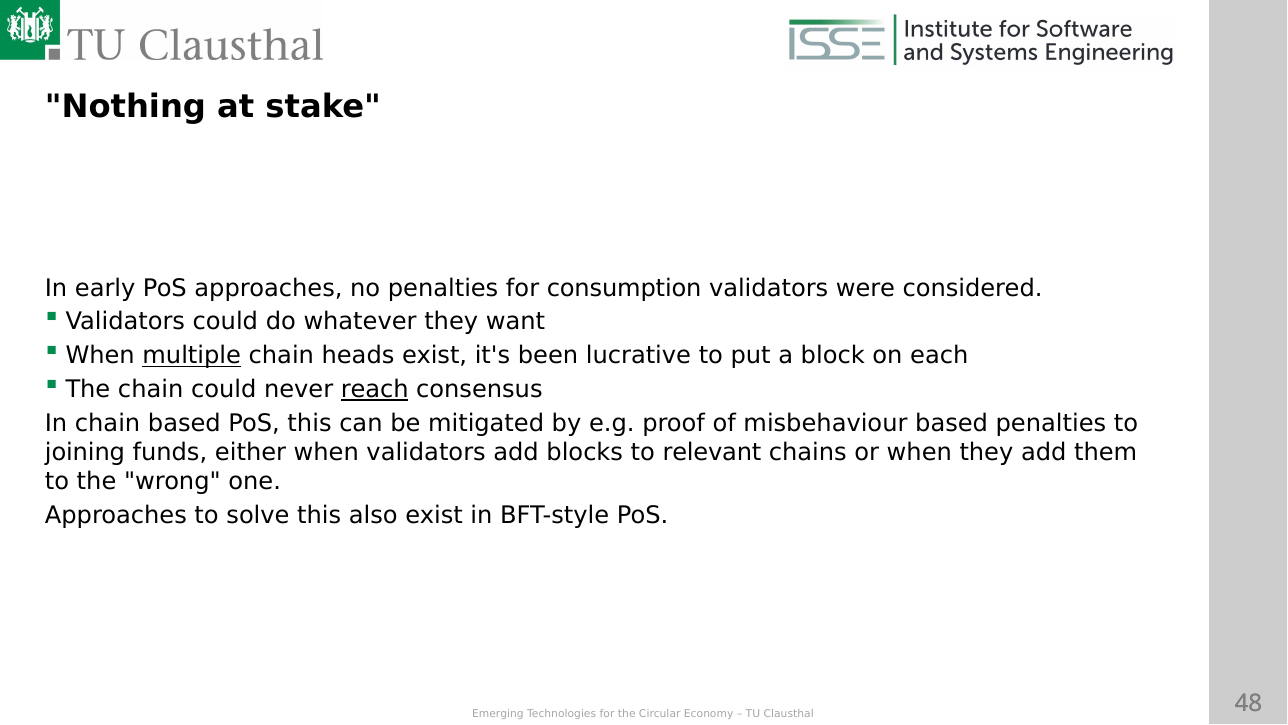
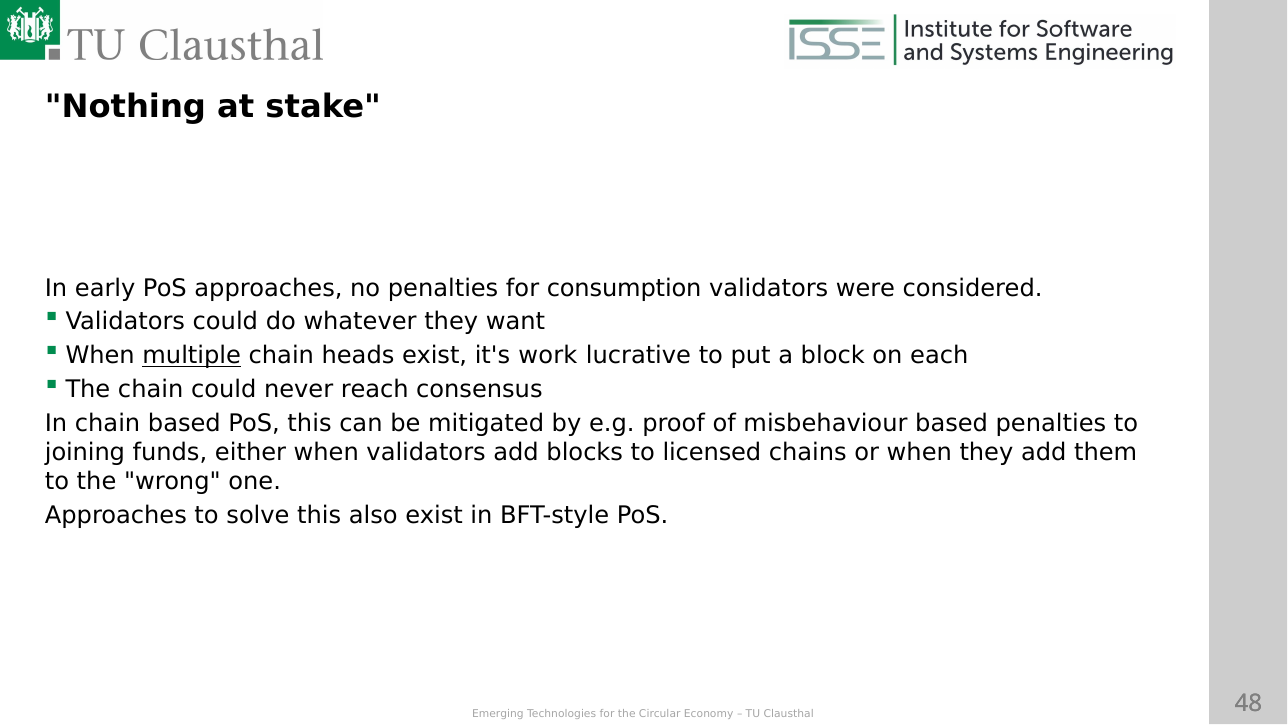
been: been -> work (548, 356)
reach underline: present -> none (375, 389)
relevant: relevant -> licensed (712, 452)
